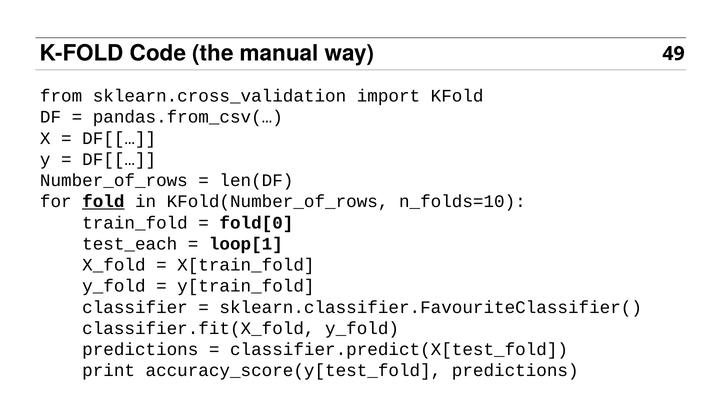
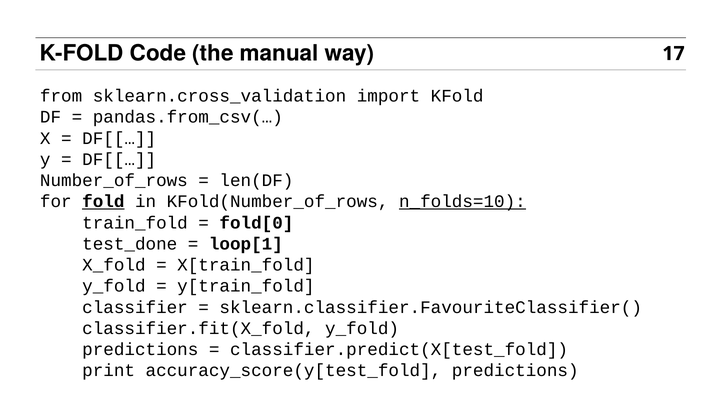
49: 49 -> 17 (673, 54)
n_folds=10 underline: none -> present (462, 202)
test_each: test_each -> test_done (130, 244)
